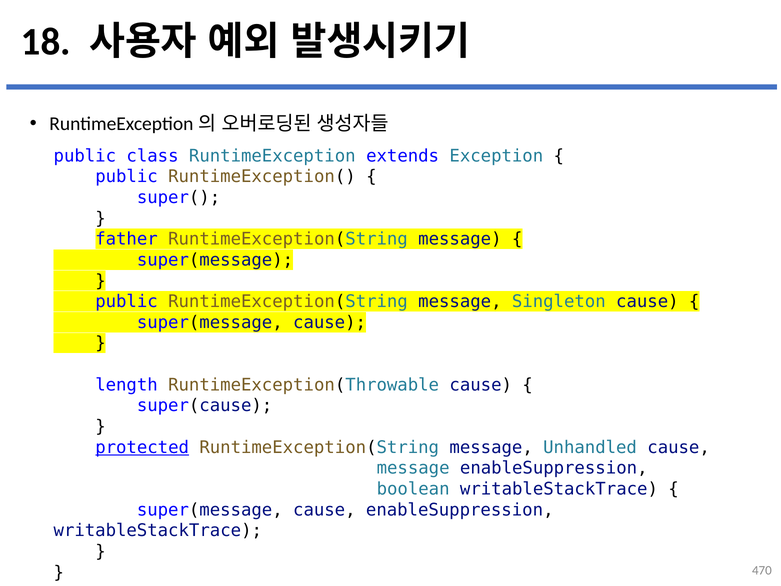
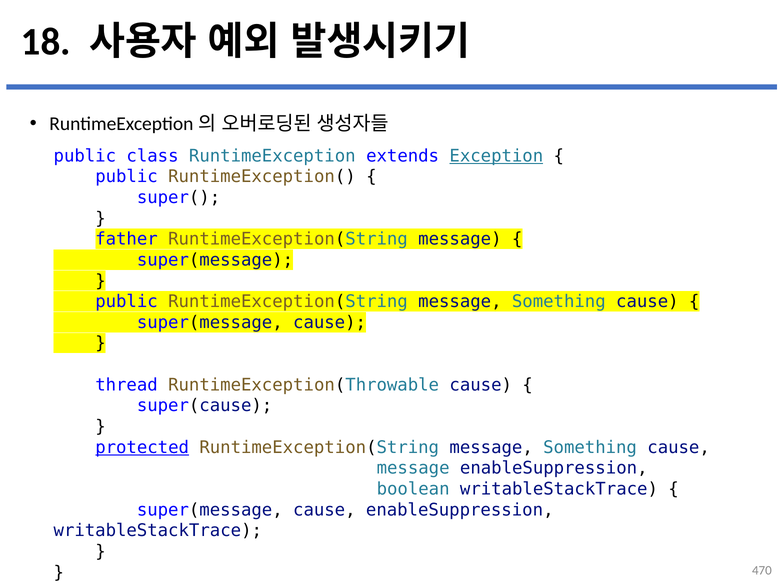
Exception underline: none -> present (496, 156)
public RuntimeException(String message Singleton: Singleton -> Something (559, 301)
length: length -> thread (127, 385)
Unhandled: Unhandled -> Something (590, 447)
